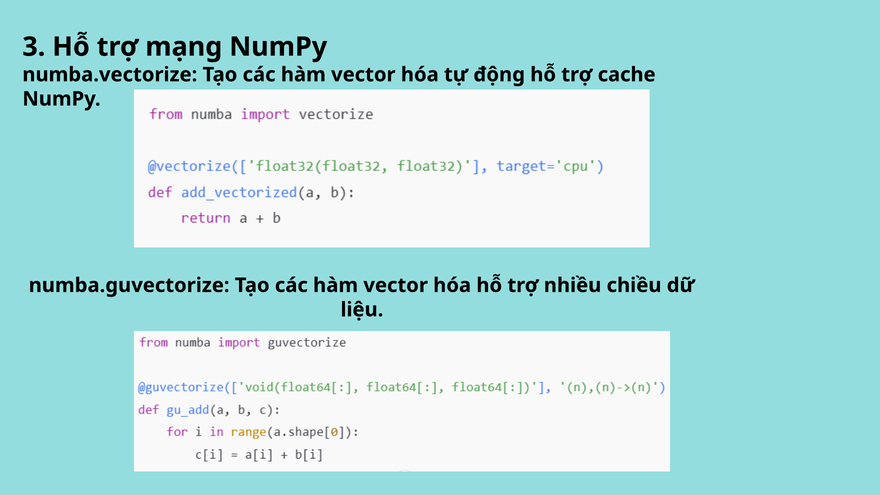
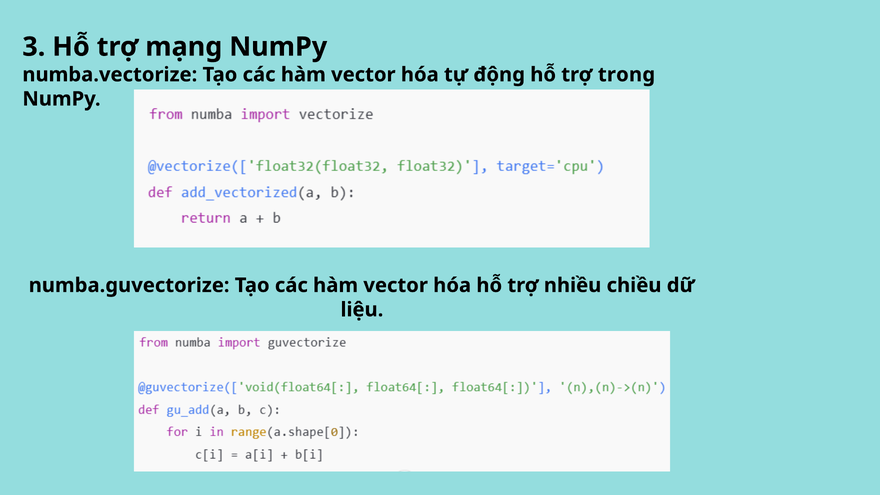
cache: cache -> trong (627, 75)
